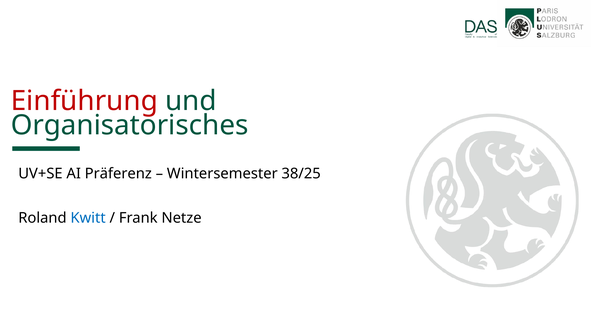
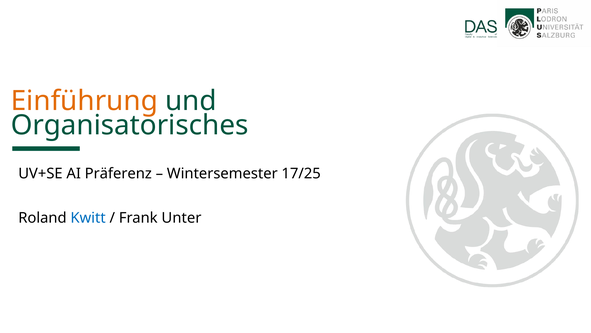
Einführung colour: red -> orange (84, 101)
38/25: 38/25 -> 17/25 (301, 173)
Netze: Netze -> Unter (181, 217)
